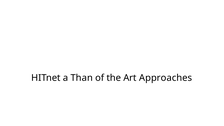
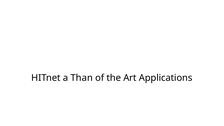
Approaches: Approaches -> Applications (166, 78)
